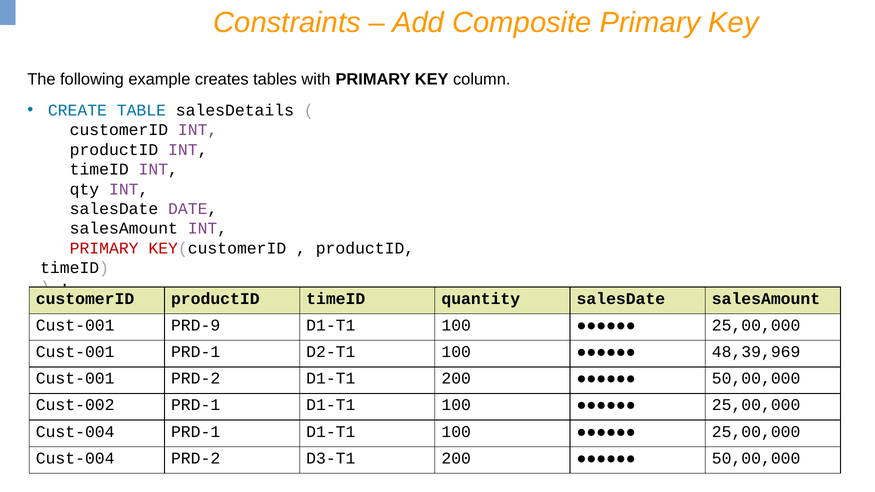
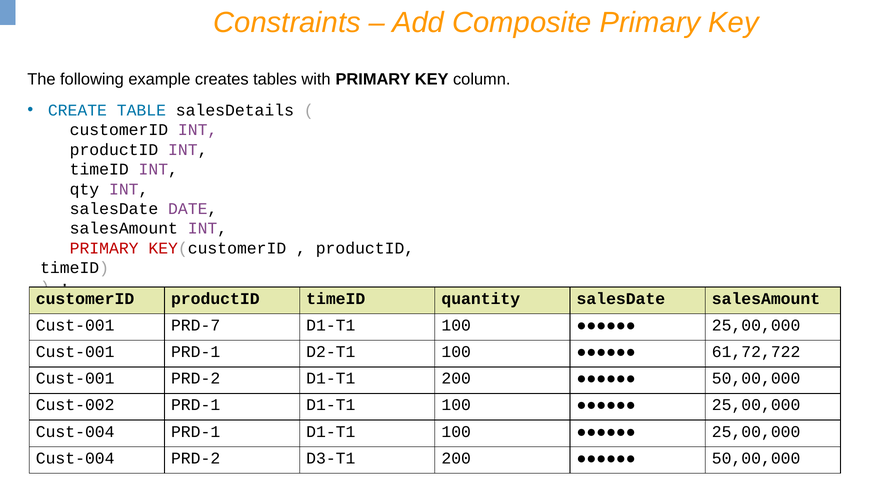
PRD-9: PRD-9 -> PRD-7 (196, 325)
48,39,969: 48,39,969 -> 61,72,722 (756, 352)
